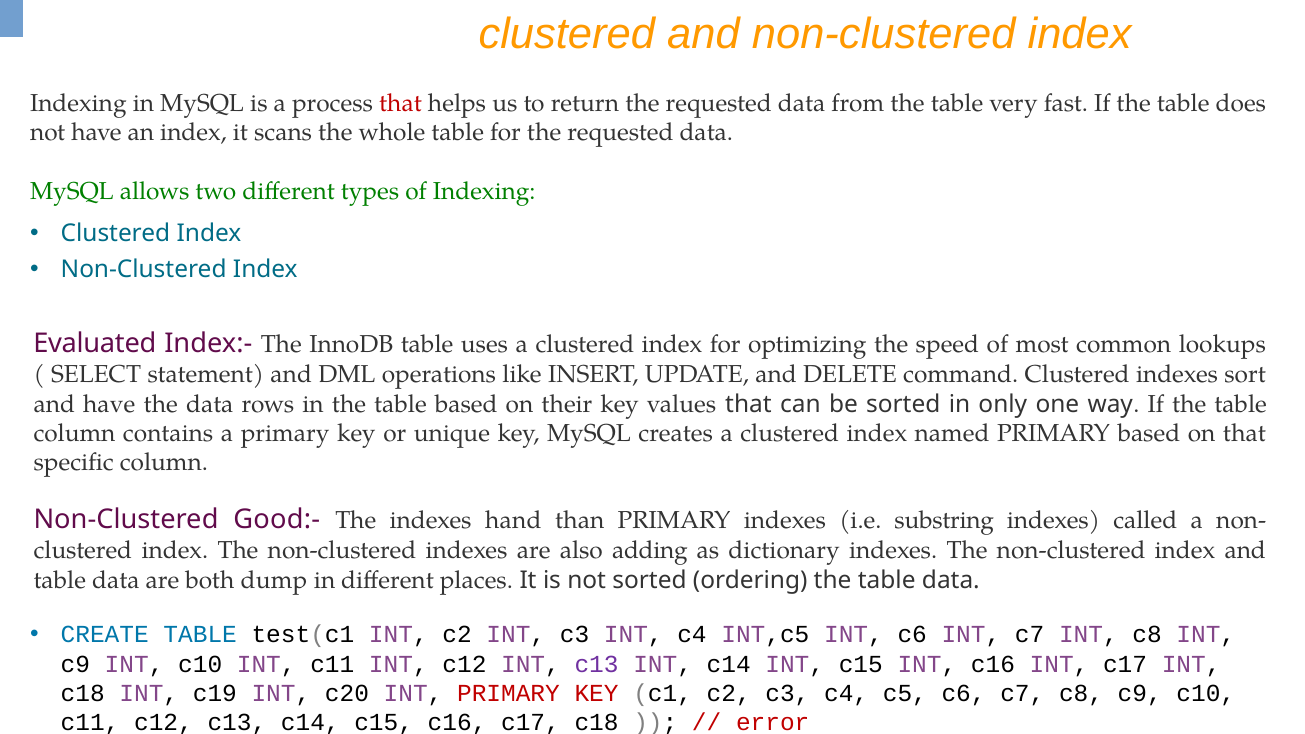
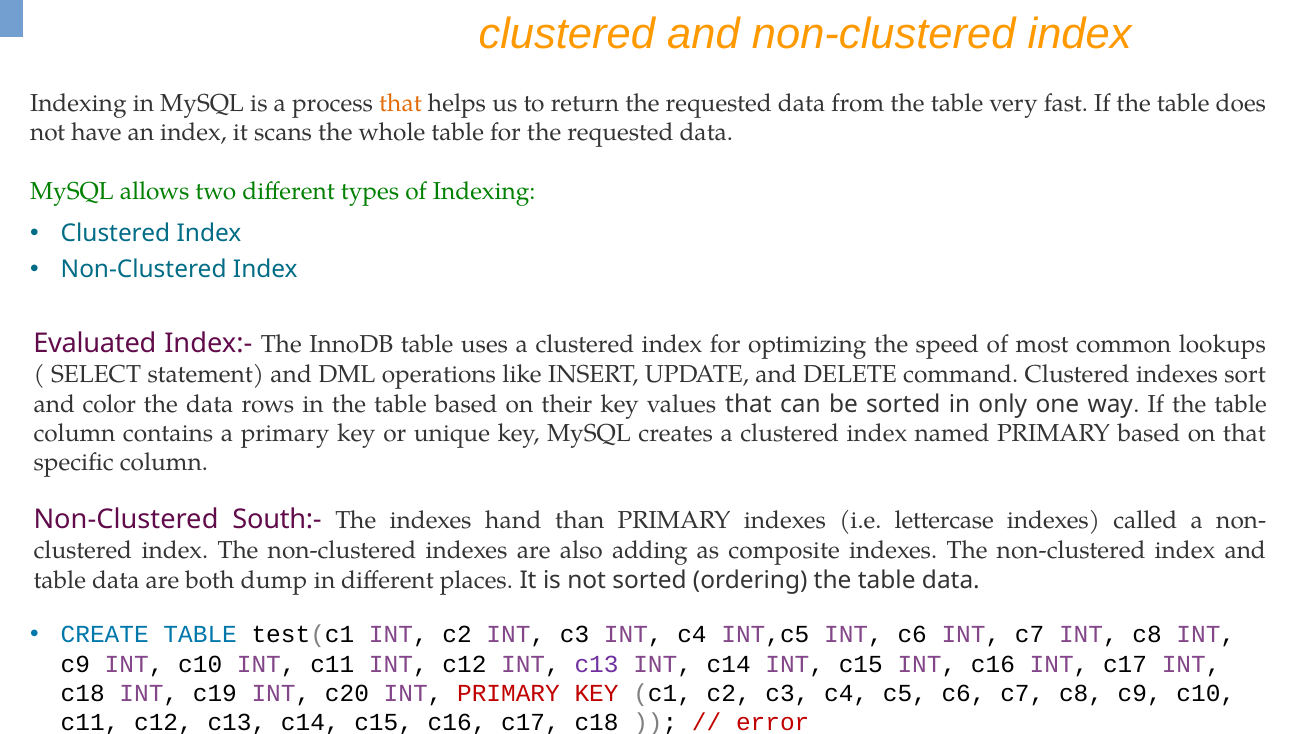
that colour: red -> orange (401, 103)
and have: have -> color (109, 404)
Good:-: Good:- -> South:- (277, 520)
substring: substring -> lettercase (944, 521)
dictionary: dictionary -> composite (784, 551)
